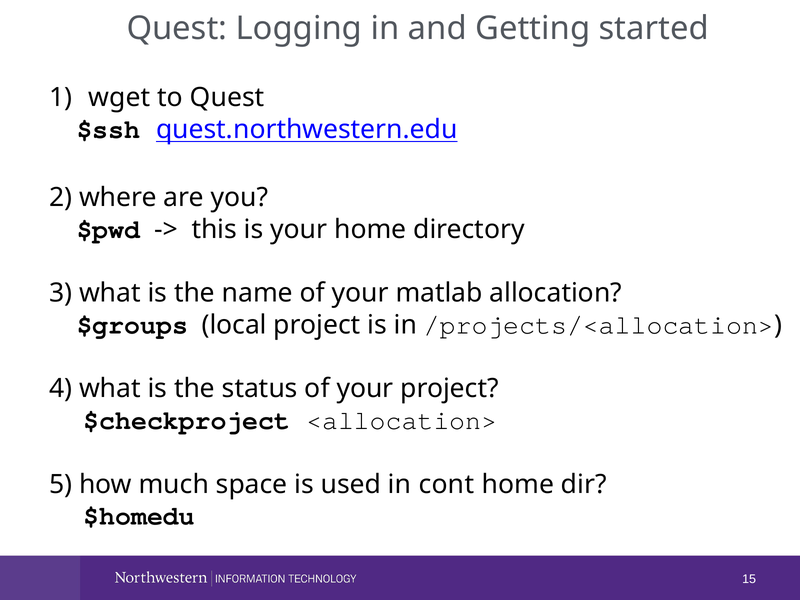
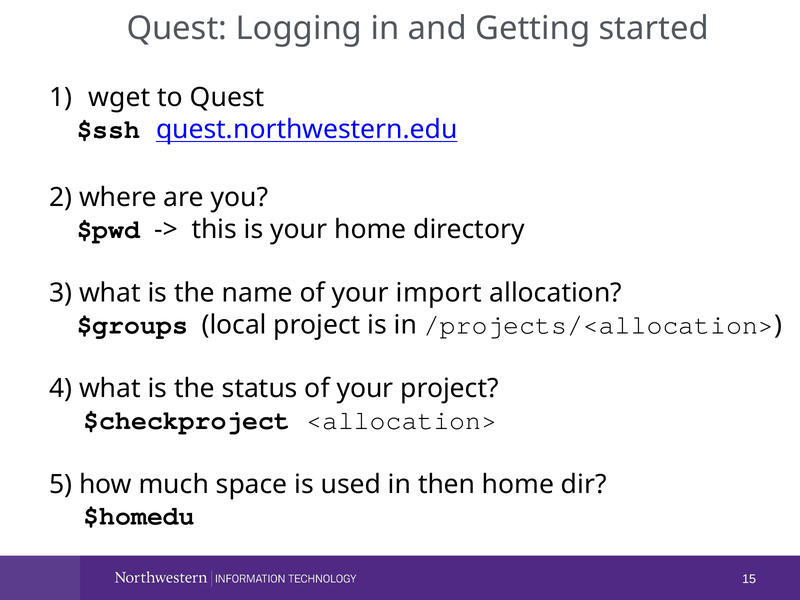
matlab: matlab -> import (439, 293)
cont: cont -> then (447, 484)
